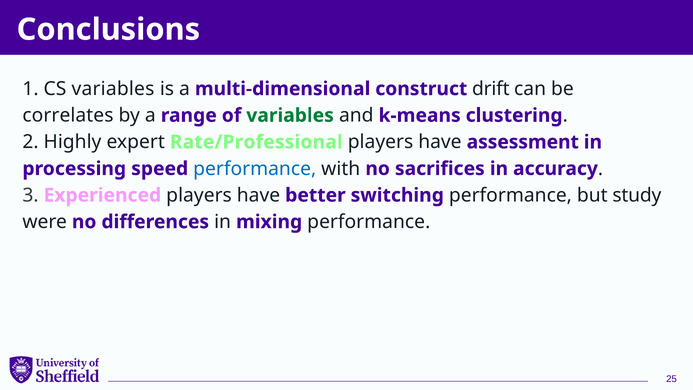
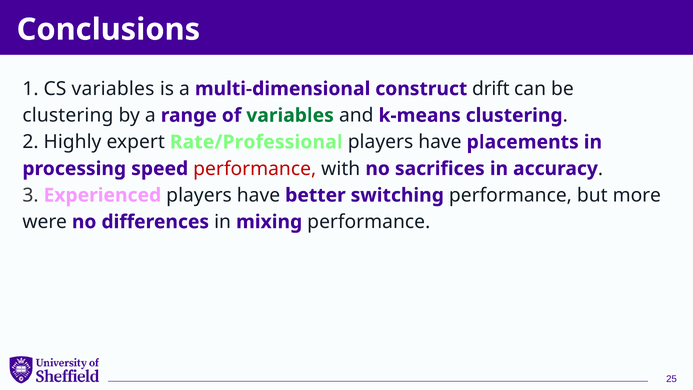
correlates: correlates -> clustering (68, 115)
assessment: assessment -> placements (523, 142)
performance colour: blue -> red (255, 169)
study: study -> more (637, 195)
